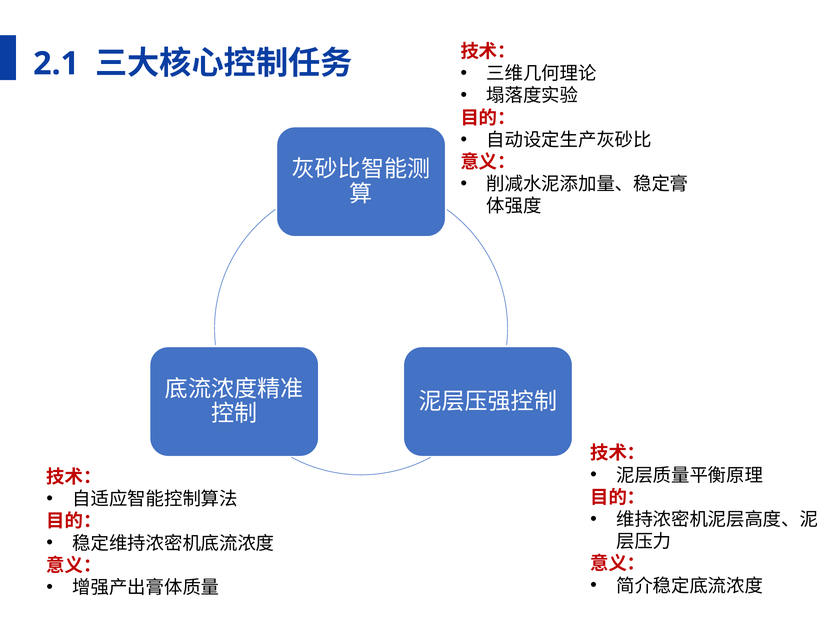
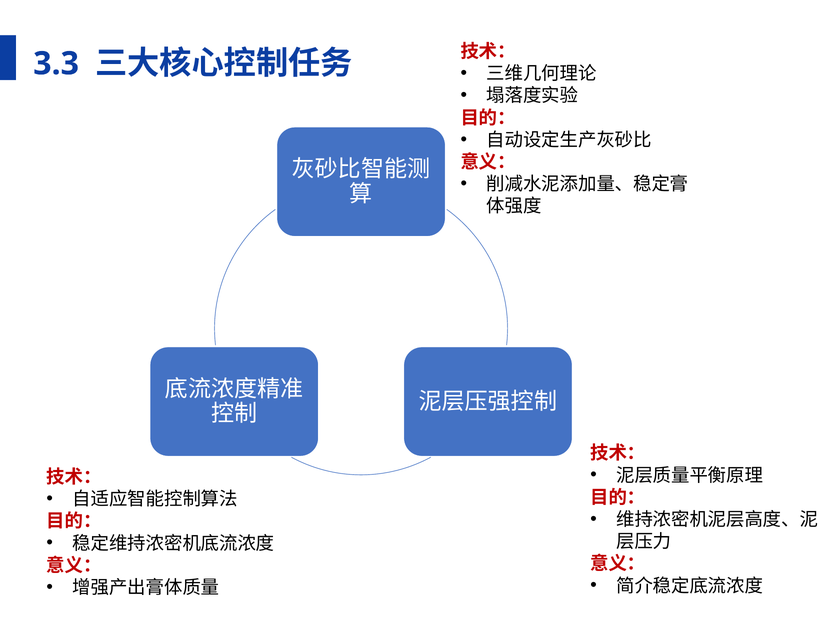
2.1: 2.1 -> 3.3 (56, 64)
